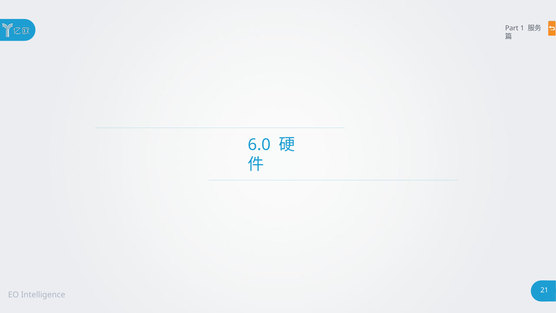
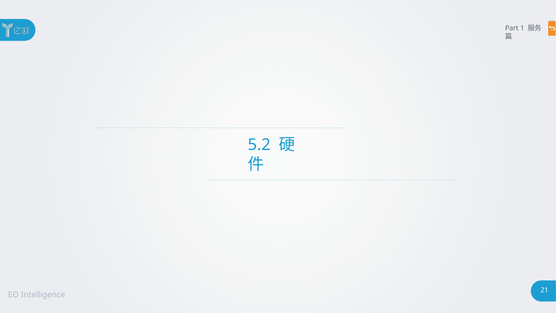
6.0: 6.0 -> 5.2 (259, 145)
